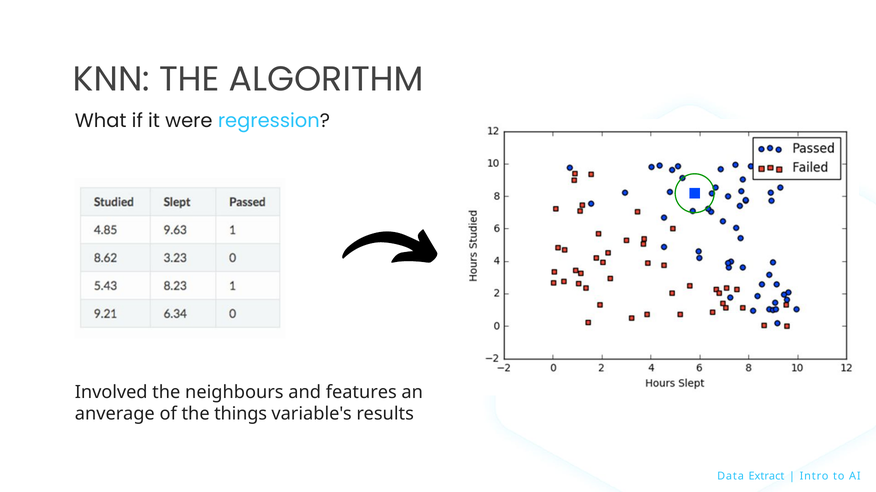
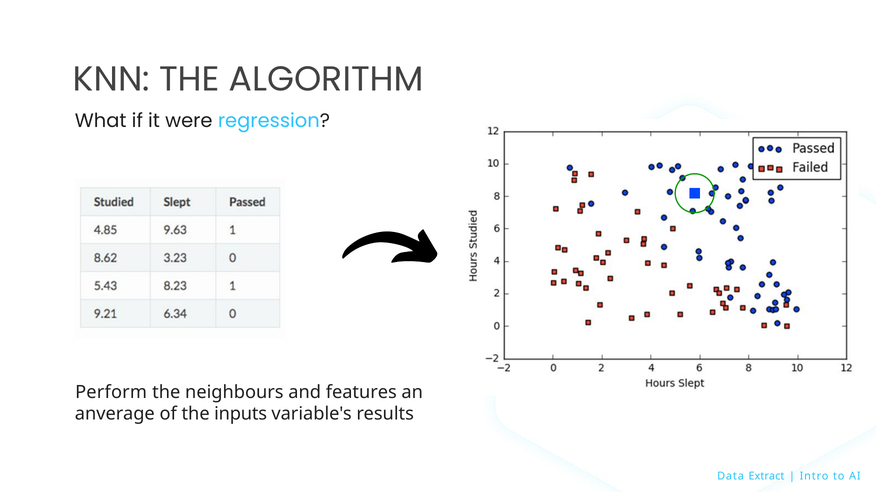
Involved: Involved -> Perform (111, 393)
things: things -> inputs (241, 415)
